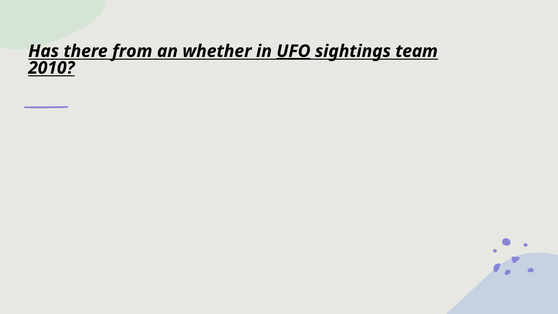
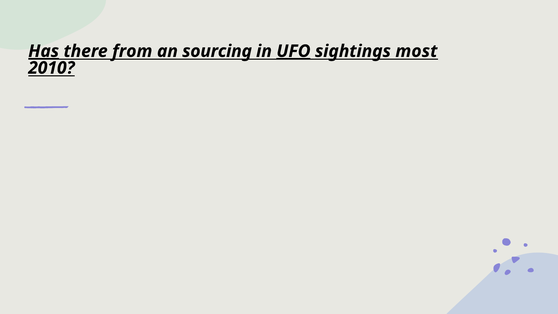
Has underline: none -> present (44, 51)
whether: whether -> sourcing (217, 51)
team: team -> most (416, 51)
